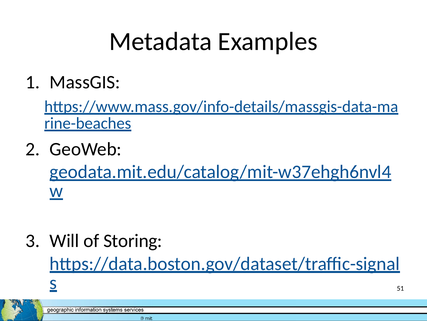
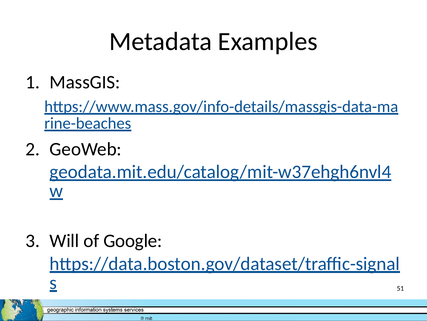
Storing: Storing -> Google (133, 240)
